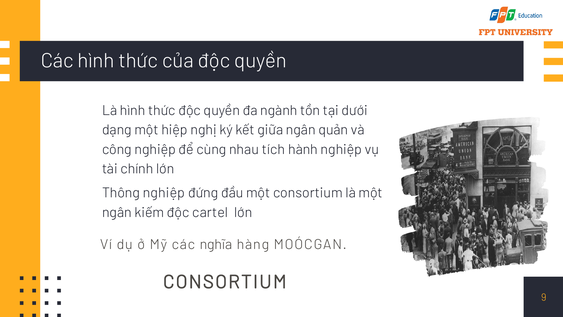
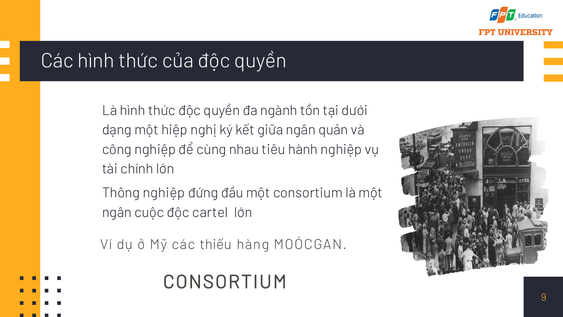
tích: tích -> tiêu (274, 149)
kiếm: kiếm -> cuộc (149, 212)
nghĩa: nghĩa -> thiếu (216, 244)
